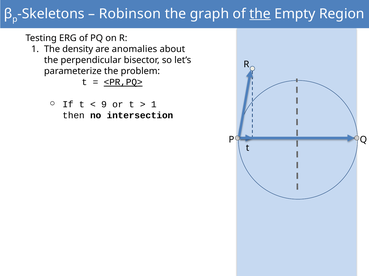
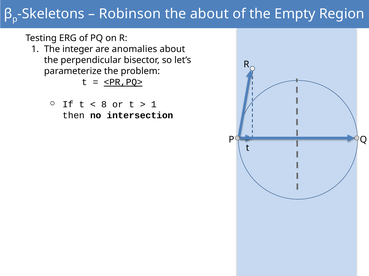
the graph: graph -> about (209, 14)
the underline: present -> none (260, 14)
density: density -> integer (78, 49)
9: 9 -> 8 (104, 105)
